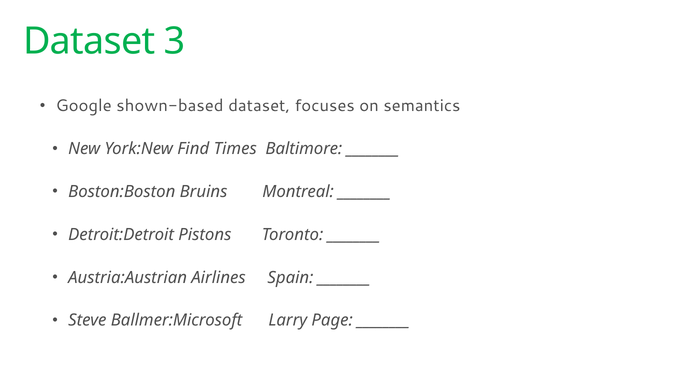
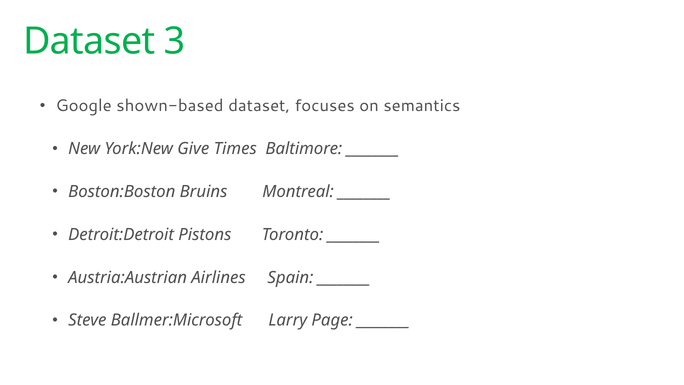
Find: Find -> Give (193, 149)
